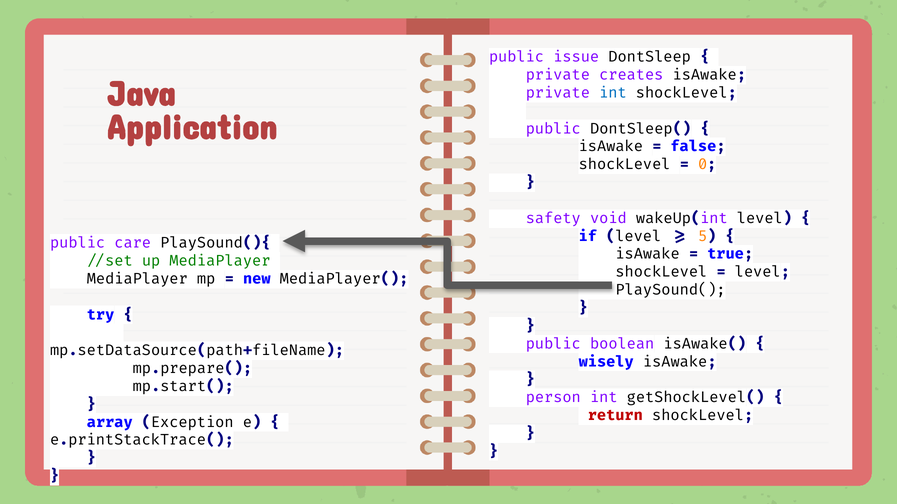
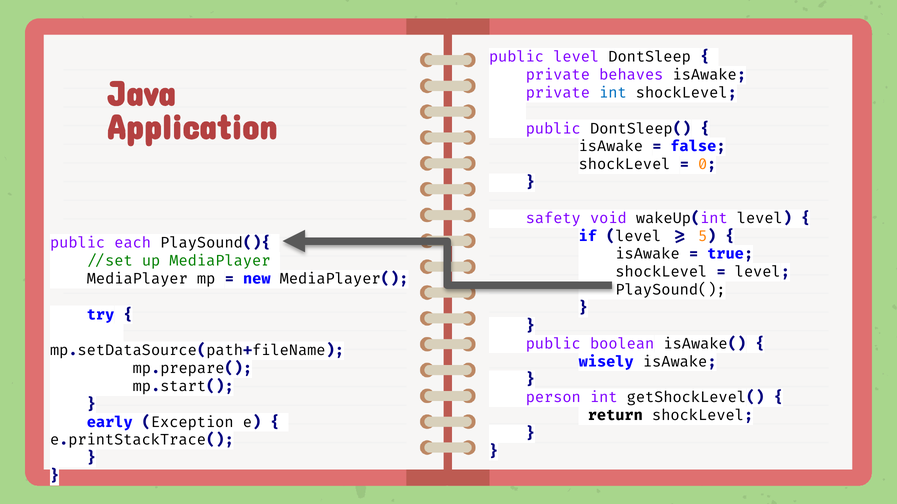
public issue: issue -> level (576, 57)
creates: creates -> behaves (631, 75)
care: care -> each (133, 243)
return colour: red -> black (615, 416)
array: array -> early (110, 423)
